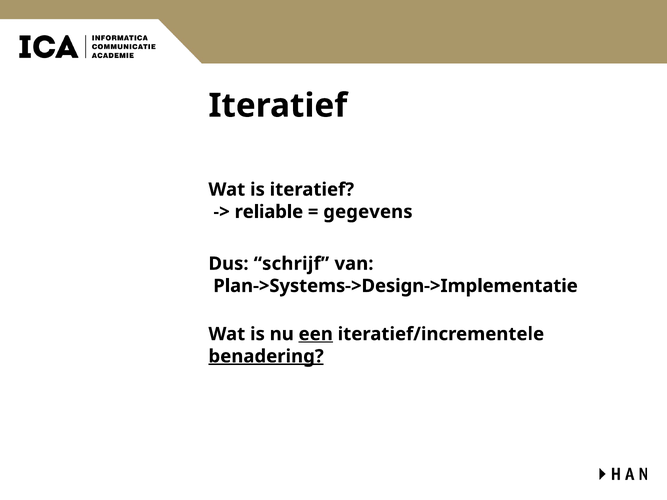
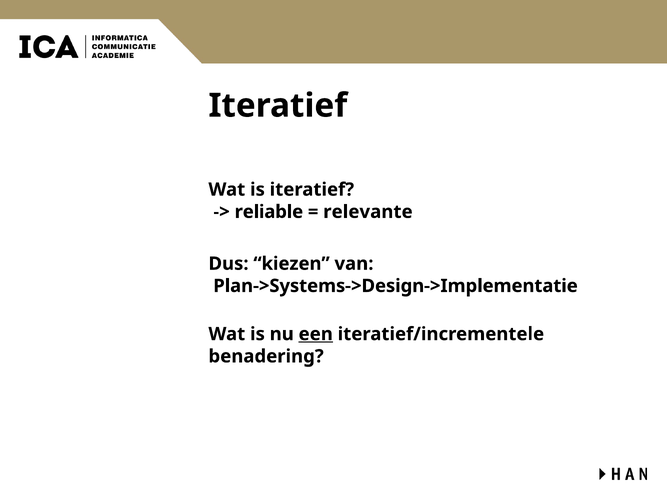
gegevens: gegevens -> relevante (368, 212)
schrijf: schrijf -> kiezen (292, 264)
benadering underline: present -> none (266, 356)
